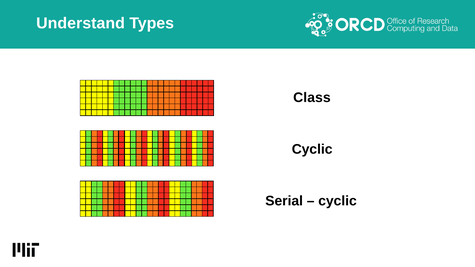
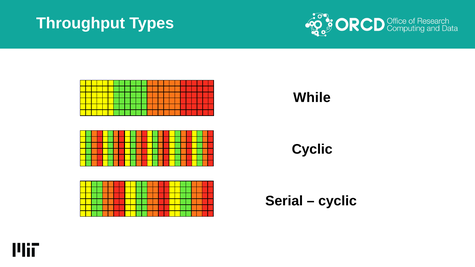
Understand: Understand -> Throughput (81, 23)
Class: Class -> While (312, 98)
